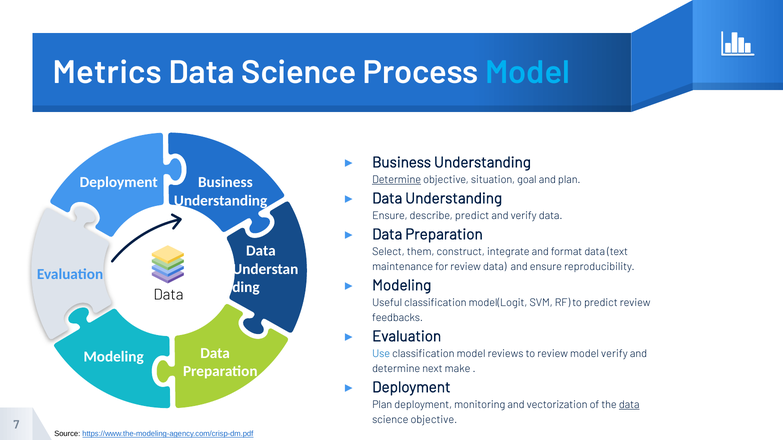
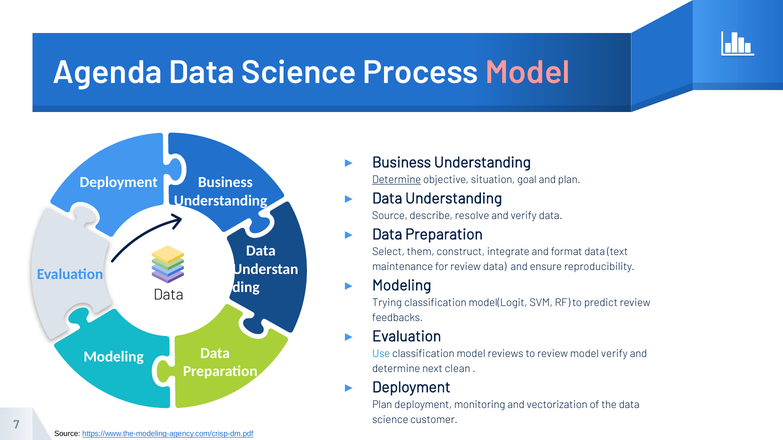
Metrics: Metrics -> Agenda (107, 73)
Model colour: light blue -> pink (528, 73)
Ensure: Ensure -> Source (390, 216)
describe predict: predict -> resolve (472, 216)
Useful: Useful -> Trying (387, 303)
make: make -> clean (458, 369)
data underline: present -> none (629, 405)
science objective: objective -> customer (434, 420)
